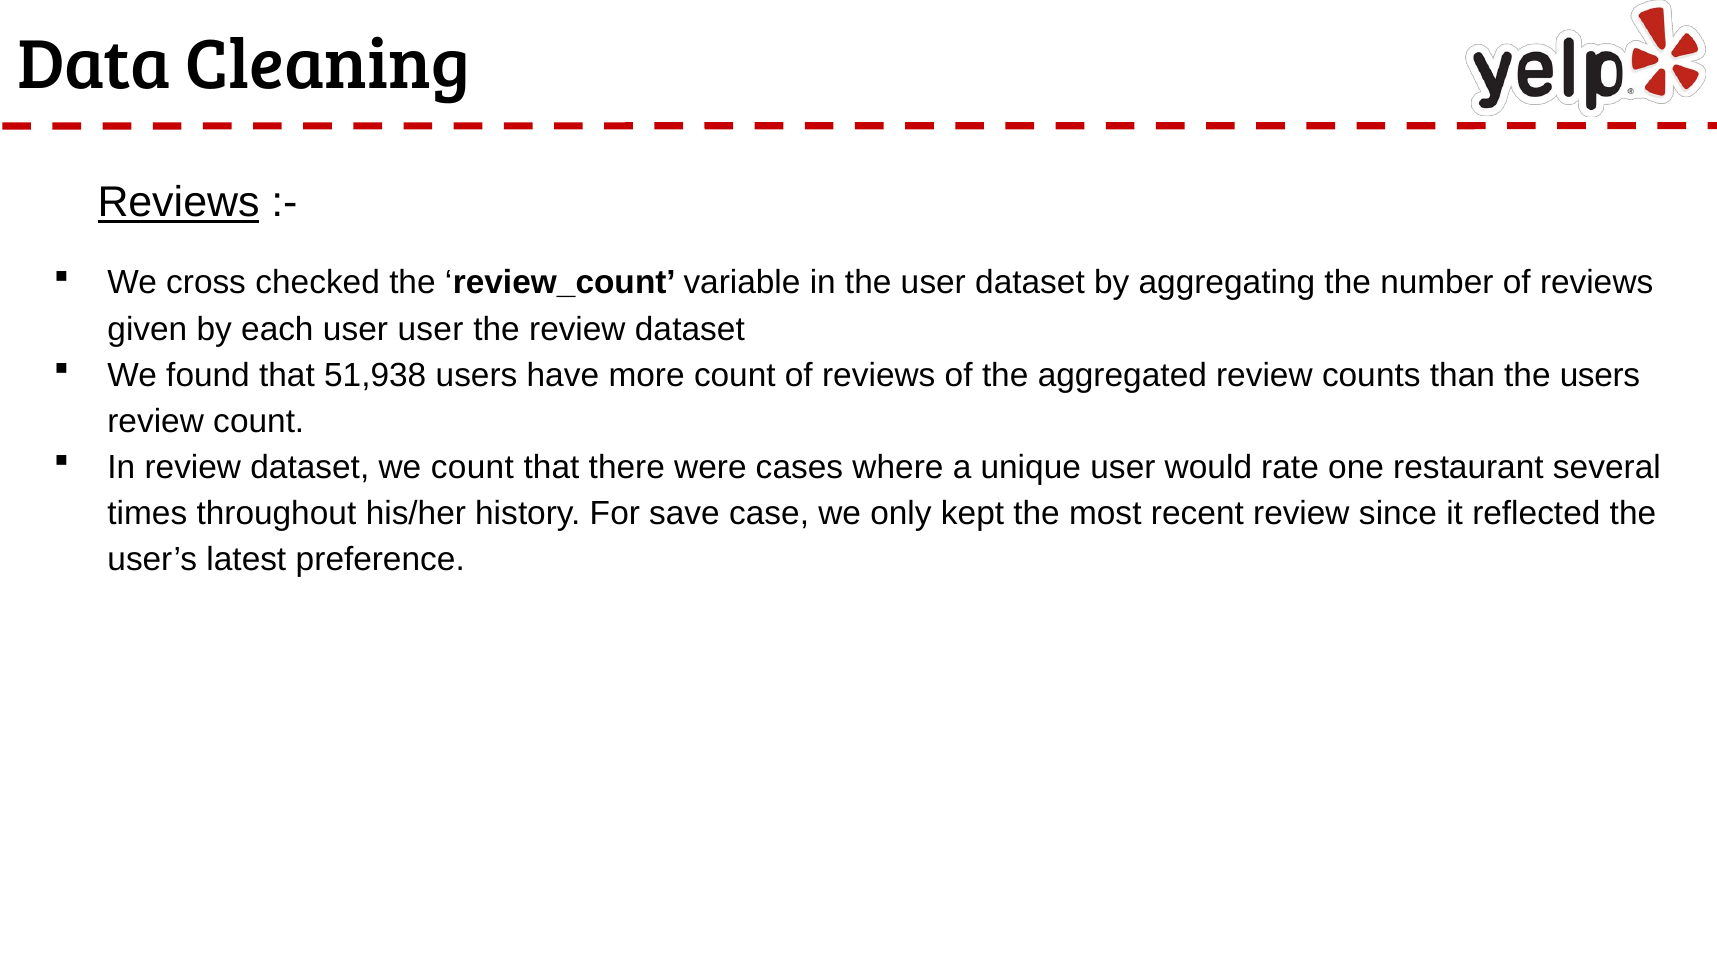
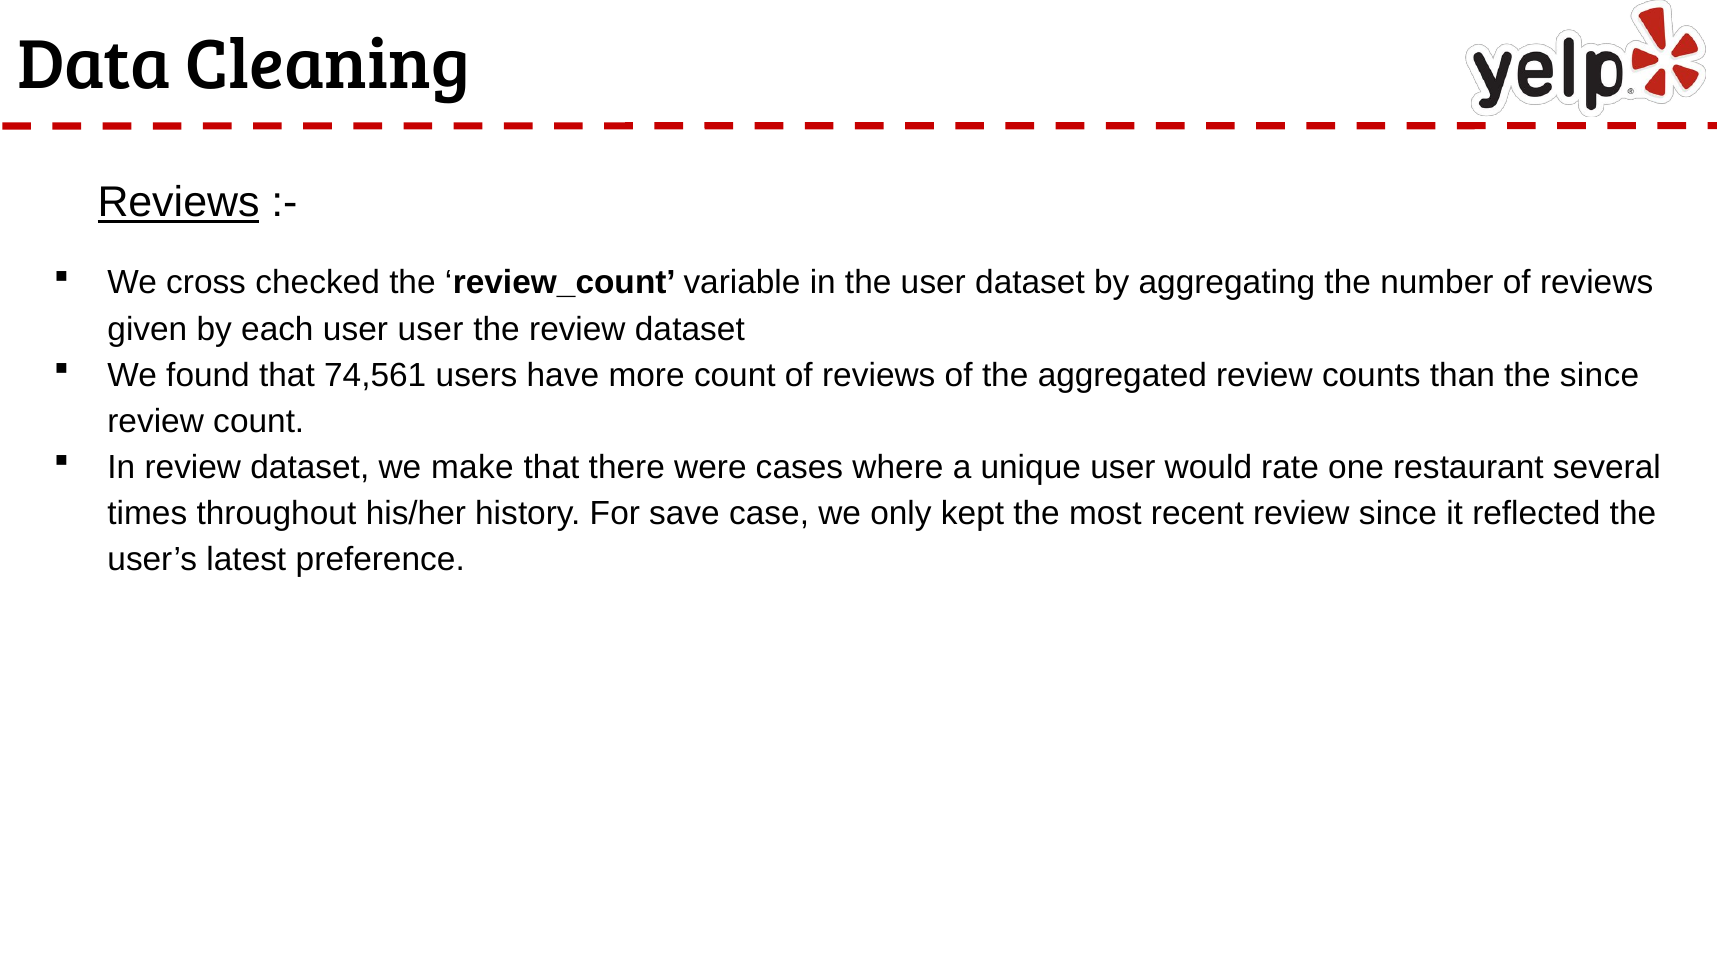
51,938: 51,938 -> 74,561 (375, 375)
the users: users -> since (1600, 375)
we count: count -> make (472, 467)
